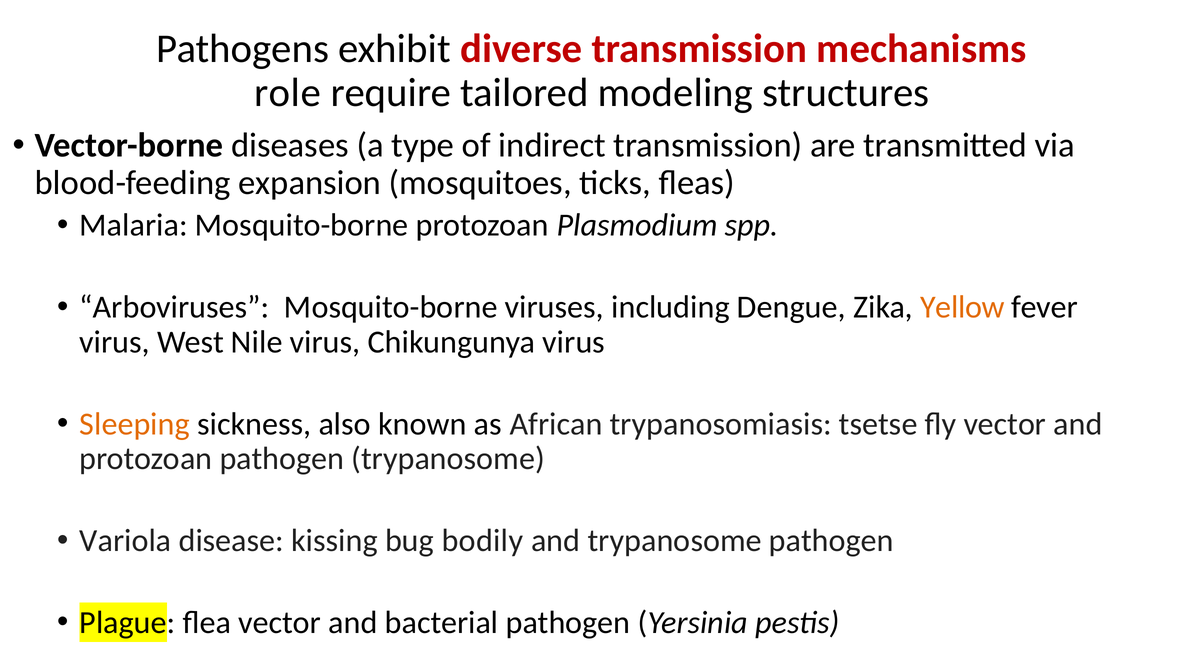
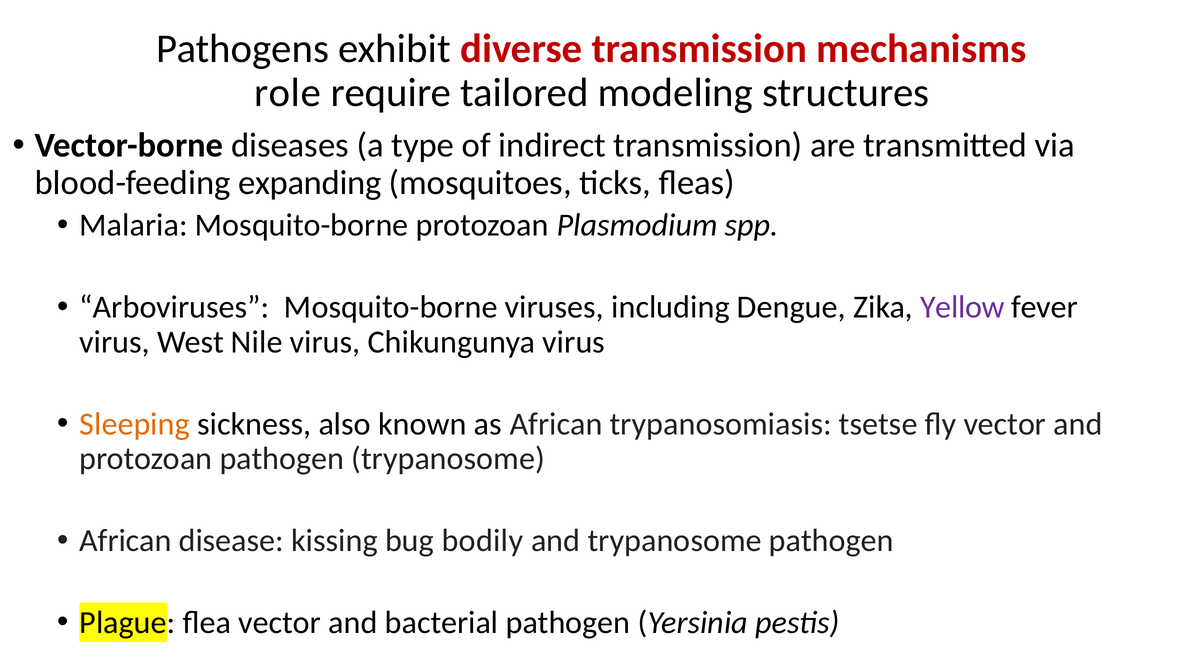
expansion: expansion -> expanding (310, 183)
Yellow colour: orange -> purple (962, 307)
Variola: Variola -> African (125, 541)
